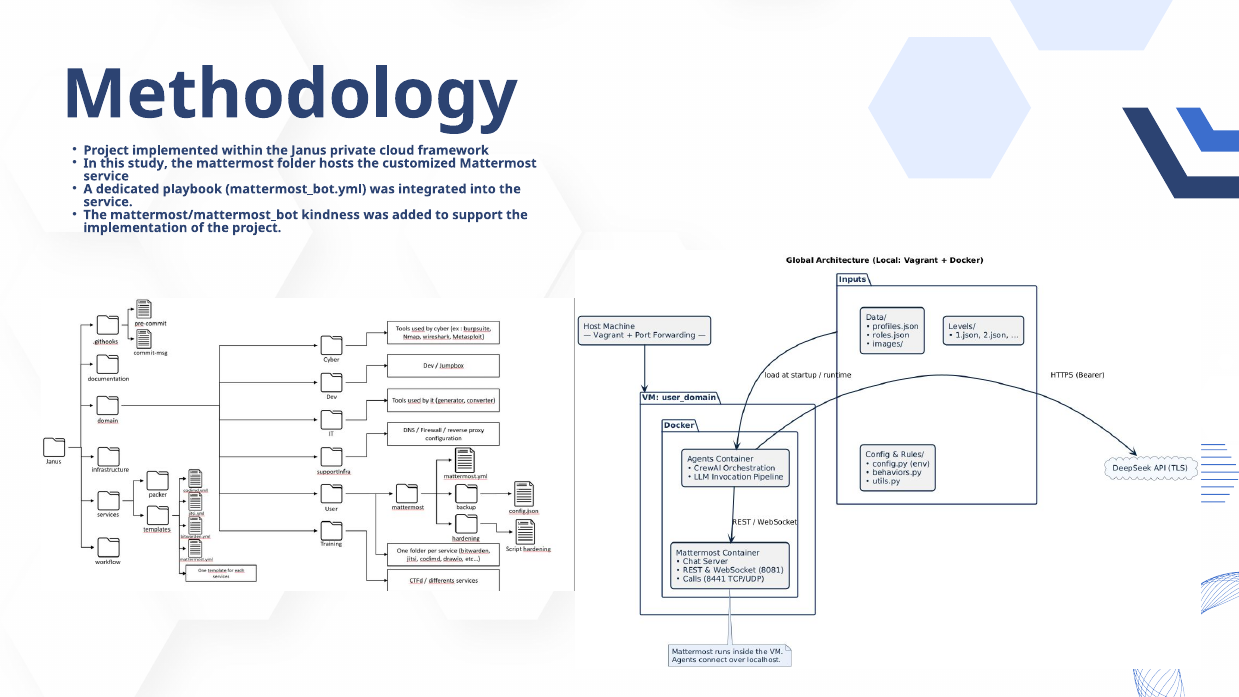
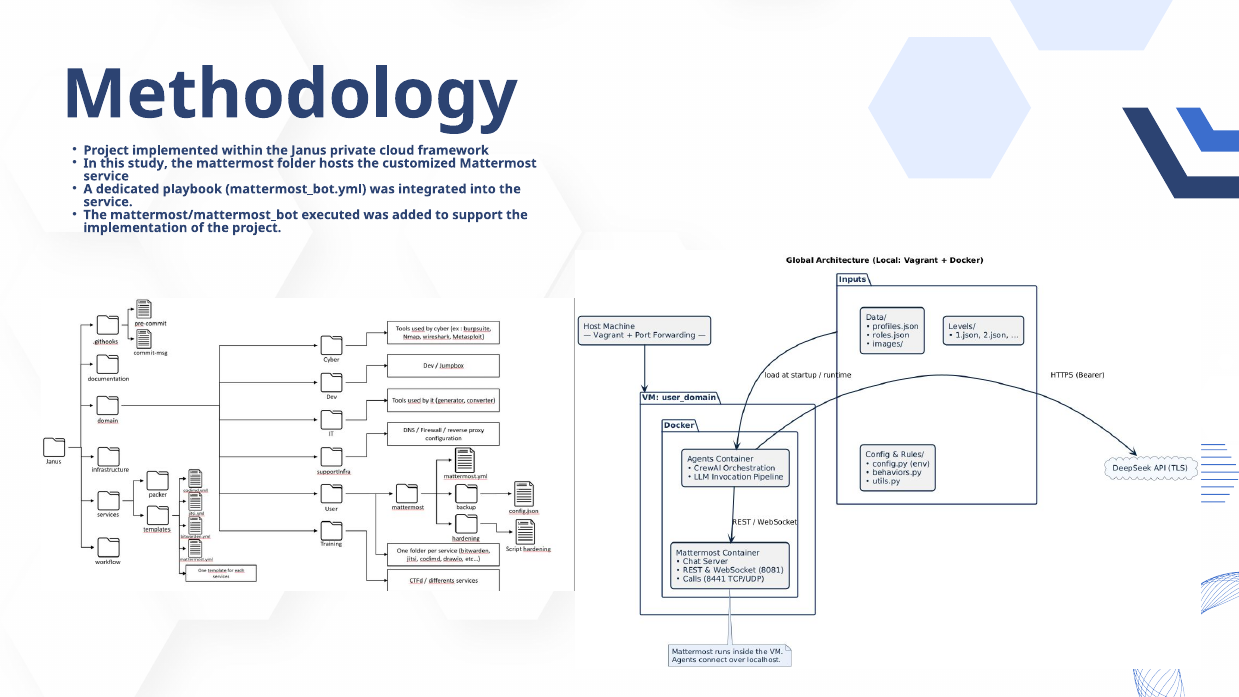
kindness: kindness -> executed (331, 215)
